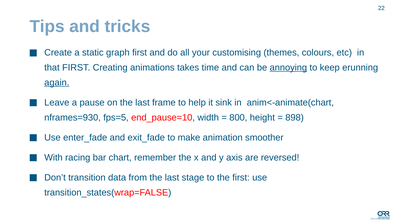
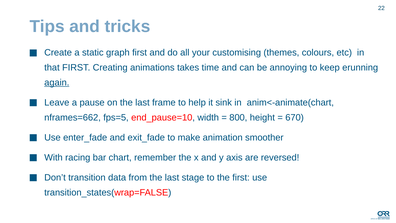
annoying underline: present -> none (288, 68)
nframes=930: nframes=930 -> nframes=662 (73, 117)
898: 898 -> 670 (295, 117)
